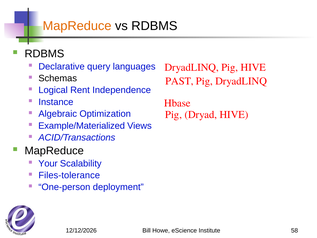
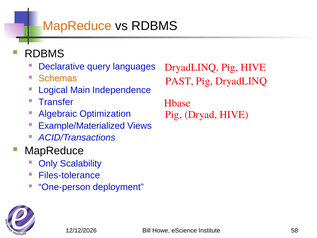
Schemas colour: black -> orange (58, 78)
Rent: Rent -> Main (80, 90)
Instance: Instance -> Transfer (56, 102)
Your: Your -> Only (48, 163)
